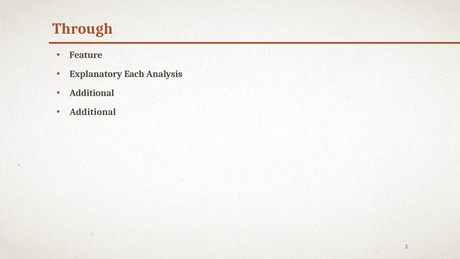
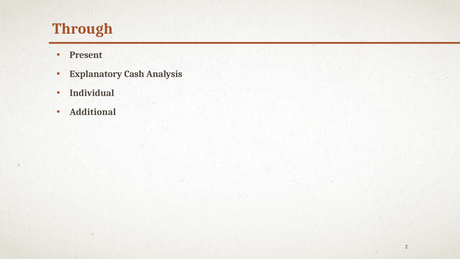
Feature: Feature -> Present (86, 55)
Each: Each -> Cash (134, 74)
Additional: Additional -> Individual (92, 93)
